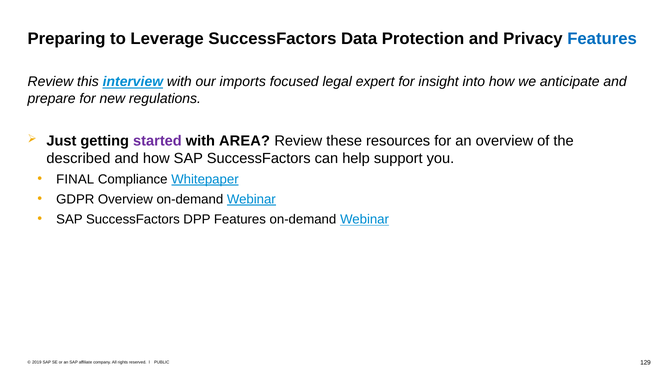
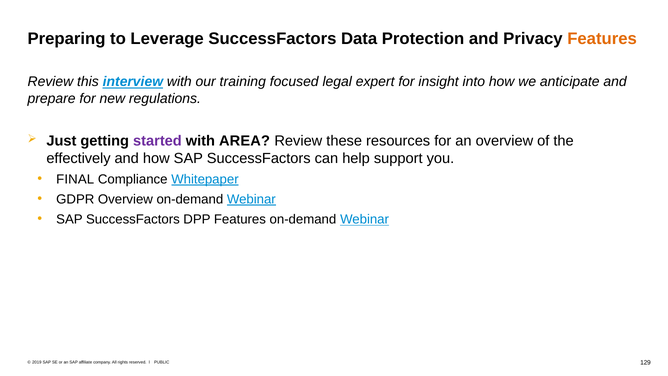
Features colour: blue -> orange (602, 39)
imports: imports -> training (243, 82)
described: described -> effectively (78, 158)
